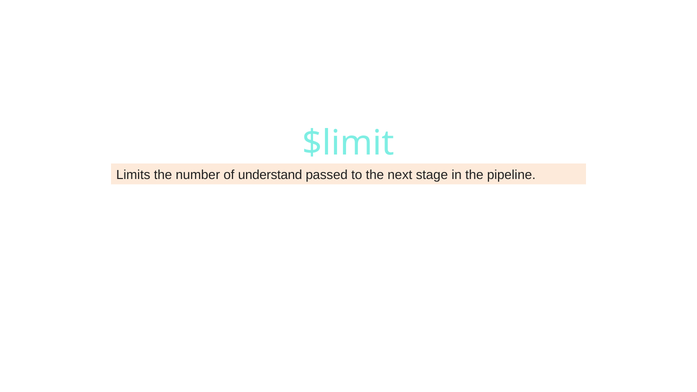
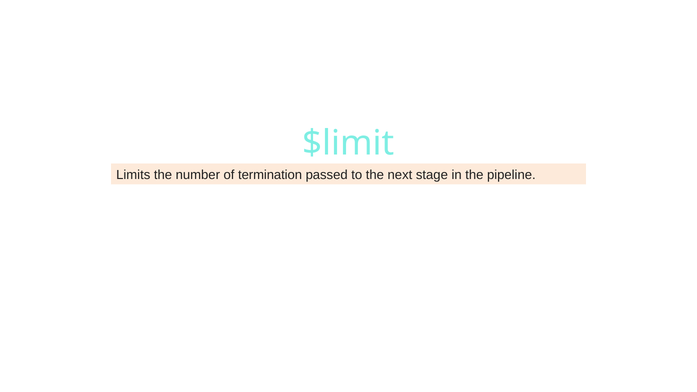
understand: understand -> termination (270, 175)
